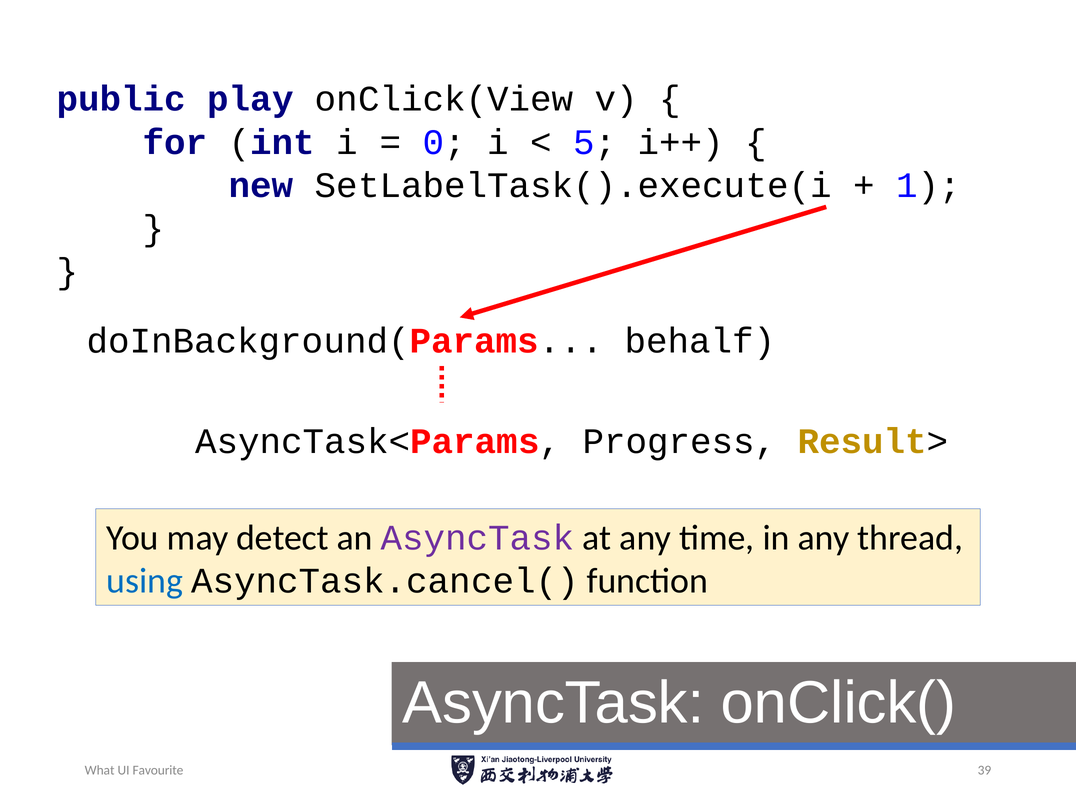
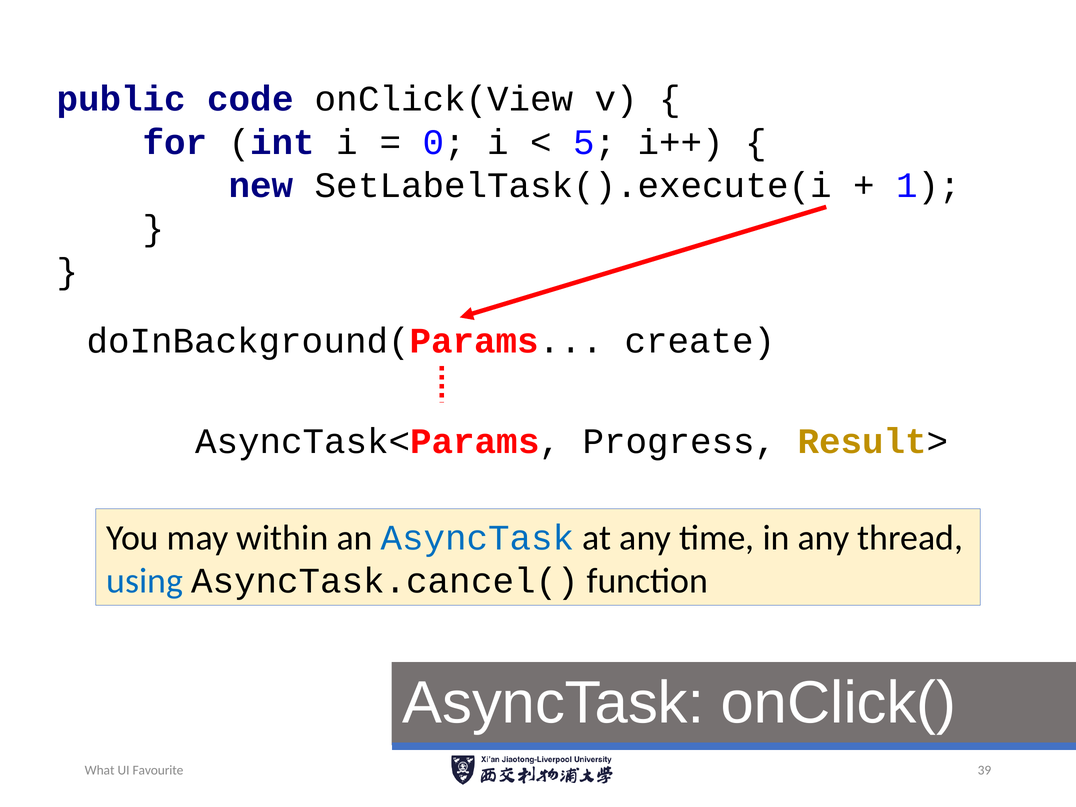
play: play -> code (250, 99)
behalf: behalf -> create (700, 341)
detect: detect -> within (282, 538)
AsyncTask colour: purple -> blue (478, 538)
